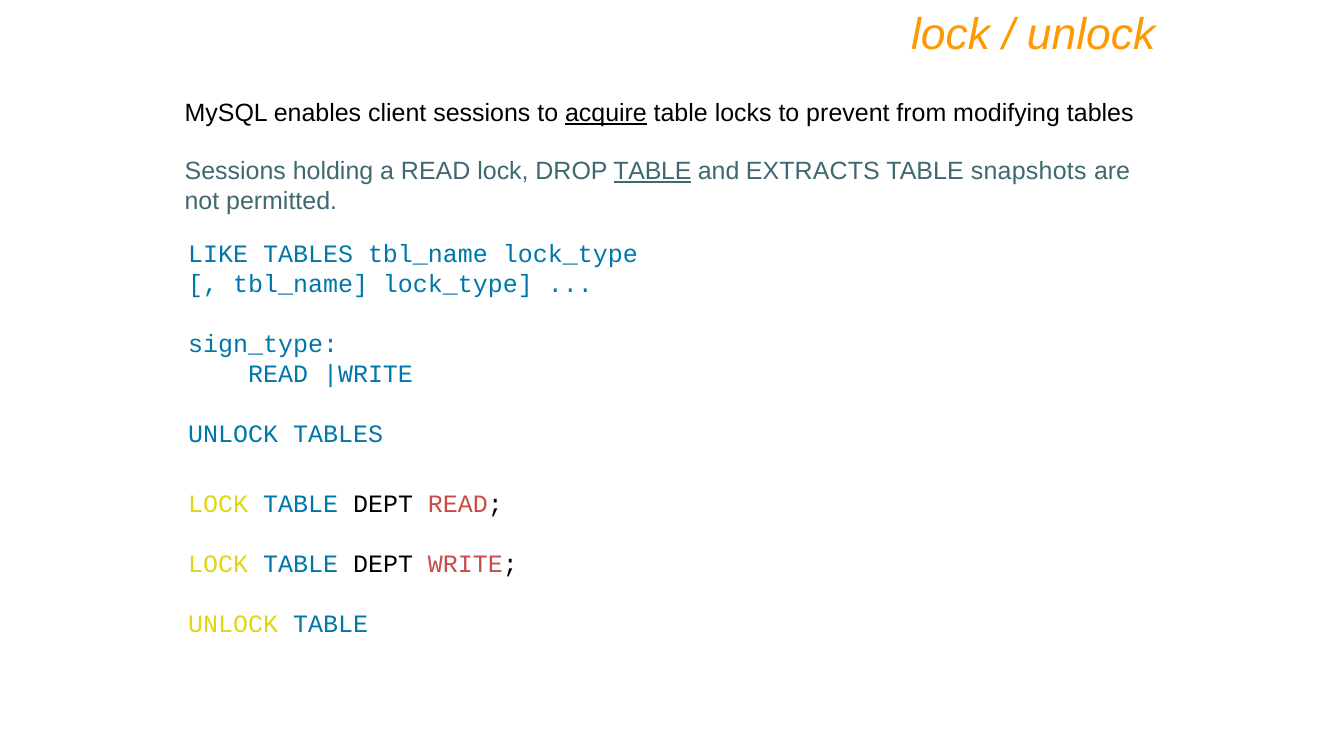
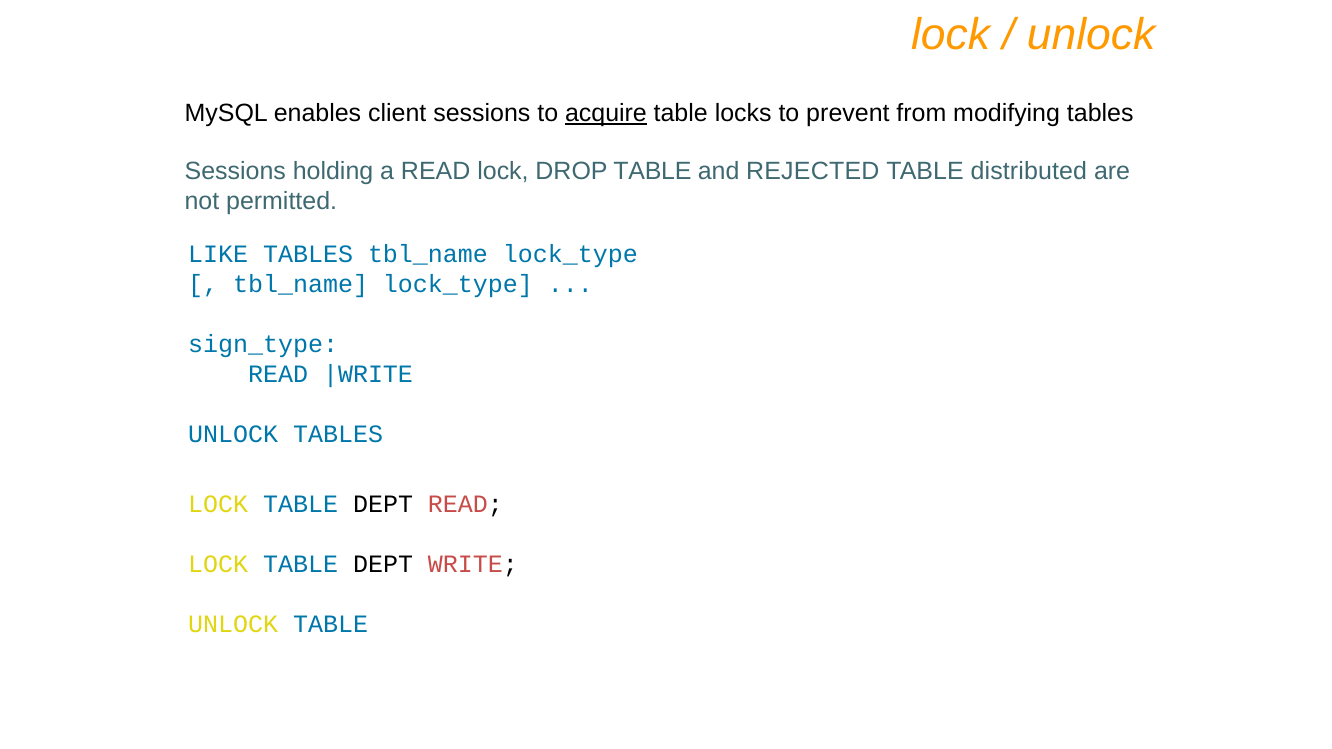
TABLE underline: present -> none (652, 171)
EXTRACTS: EXTRACTS -> REJECTED (813, 171)
snapshots: snapshots -> distributed (1029, 171)
